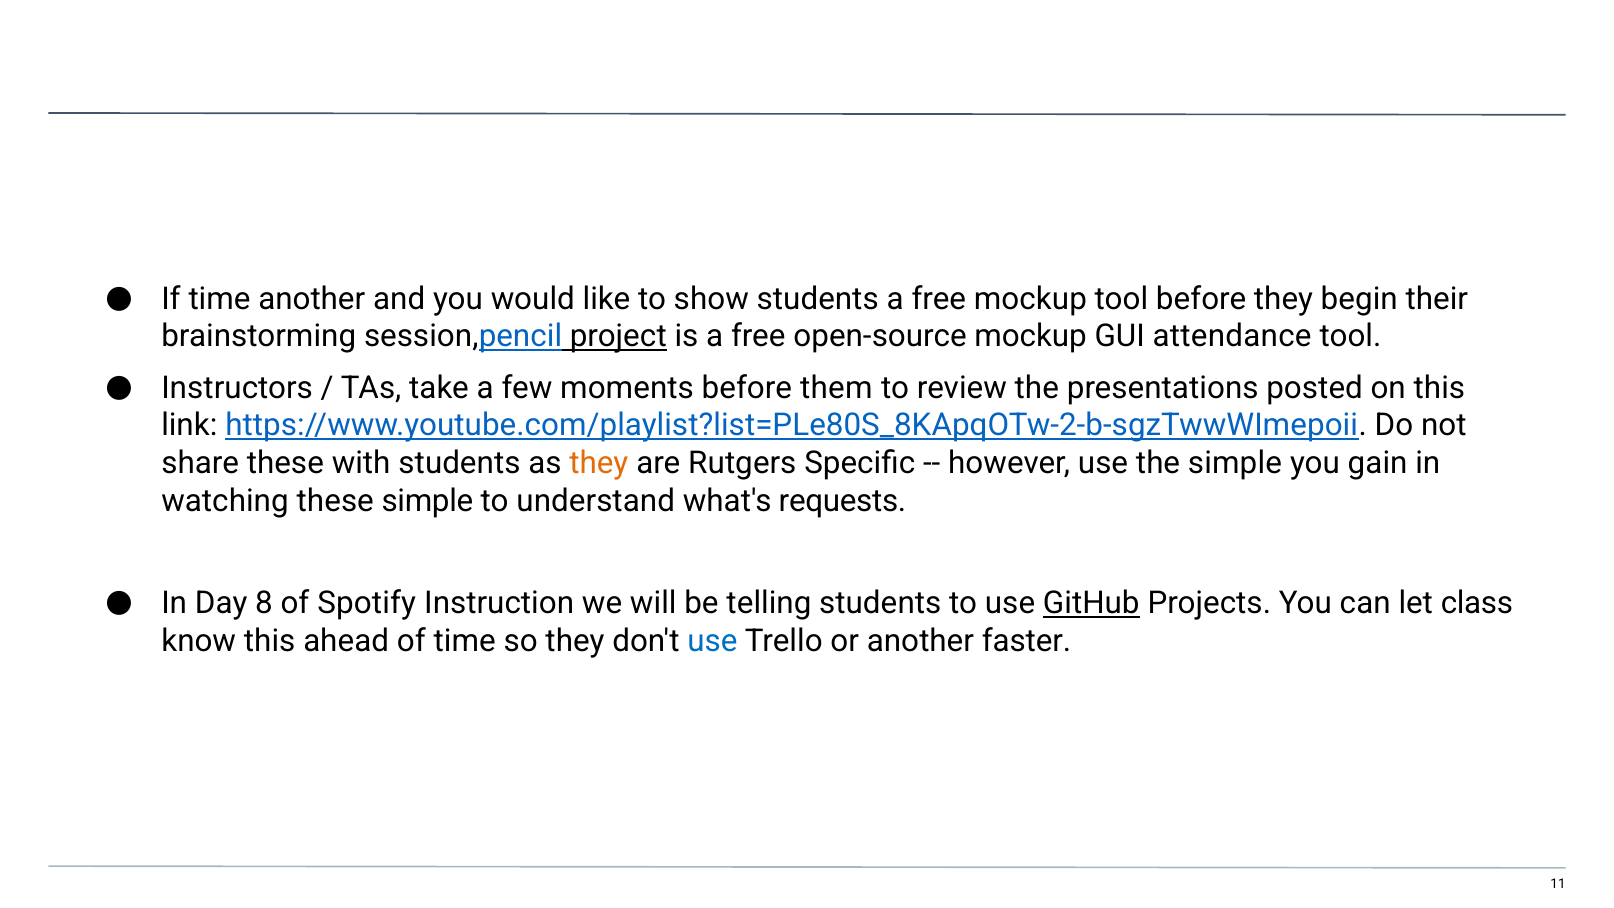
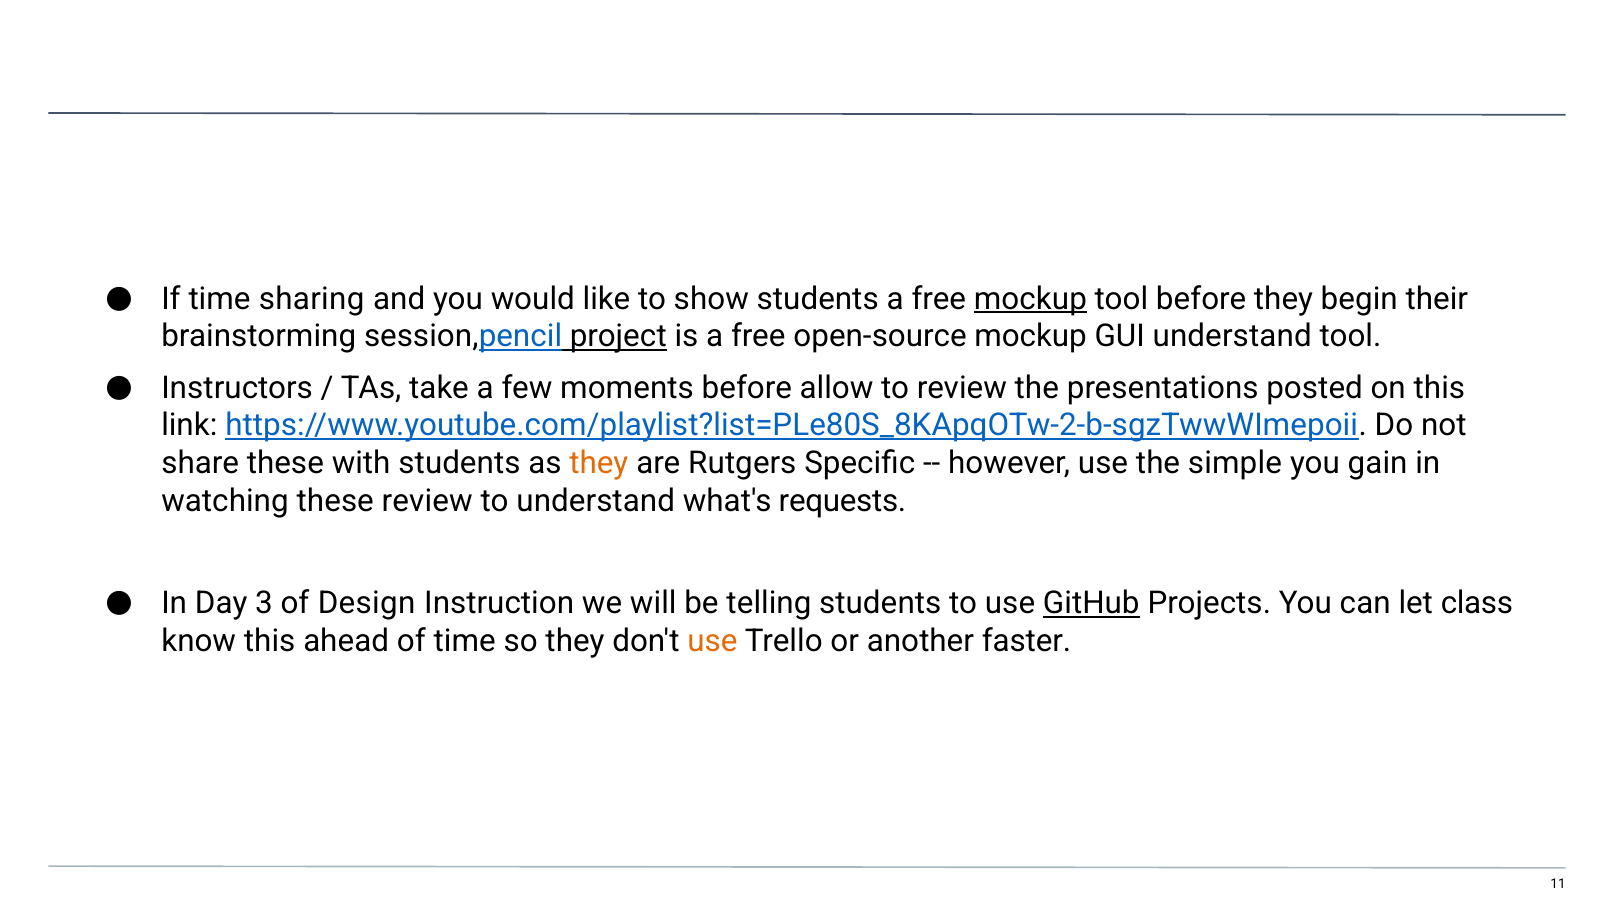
time another: another -> sharing (312, 299)
mockup underline: none -> present (1030, 299)
GUI attendance: attendance -> understand (1232, 337)
them: them -> allow (837, 388)
these simple: simple -> review (427, 501)
8: 8 -> 3 (264, 603)
Spotify: Spotify -> Design (367, 603)
use colour: blue -> orange (712, 641)
